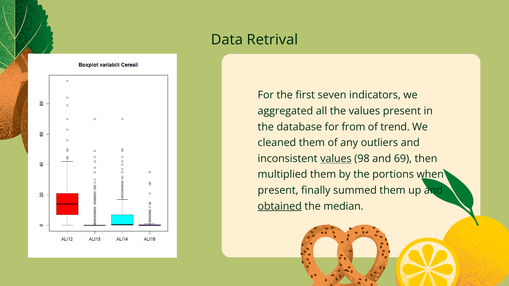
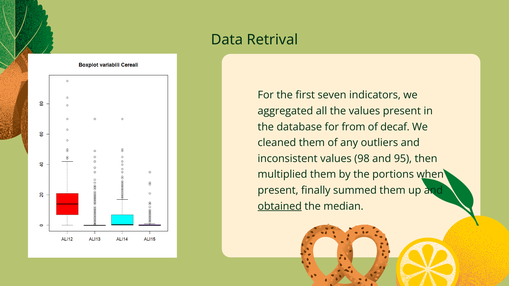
trend: trend -> decaf (395, 127)
values underline: present -> none (336, 159)
69: 69 -> 95 (403, 159)
